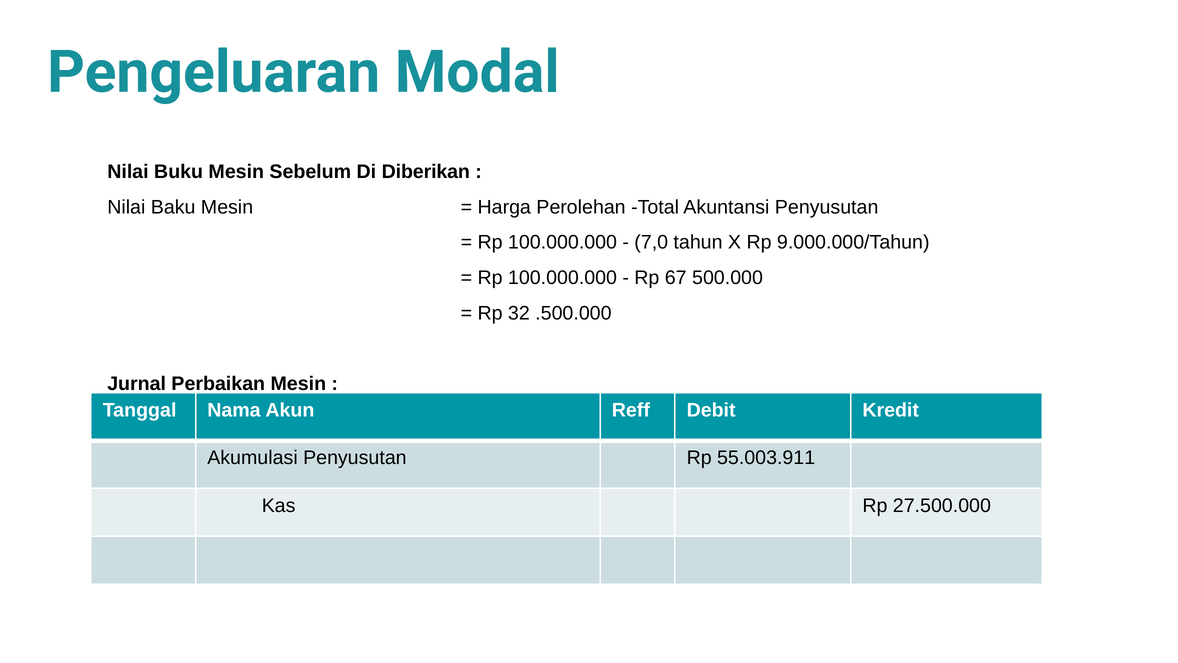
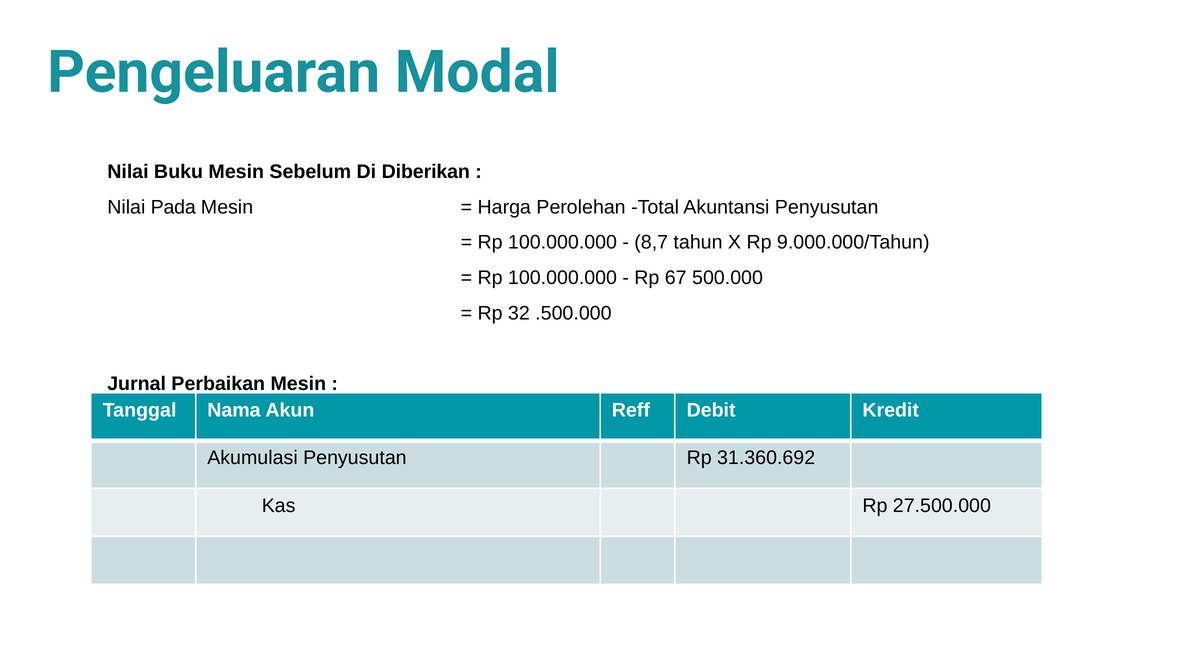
Baku: Baku -> Pada (173, 207)
7,0: 7,0 -> 8,7 (651, 242)
55.003.911: 55.003.911 -> 31.360.692 (766, 458)
